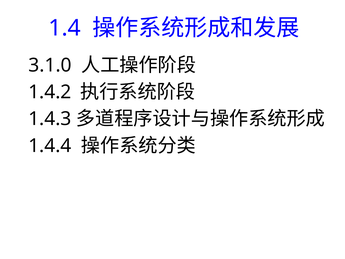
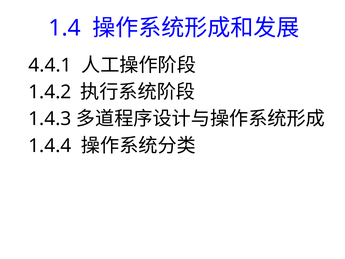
3.1.0: 3.1.0 -> 4.4.1 (50, 65)
